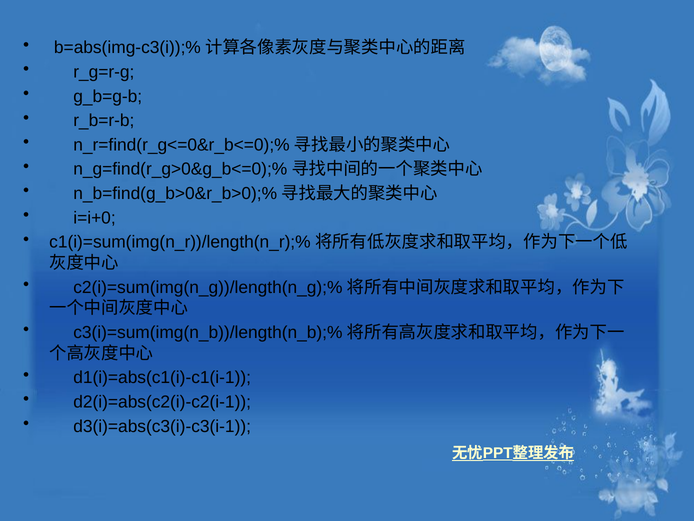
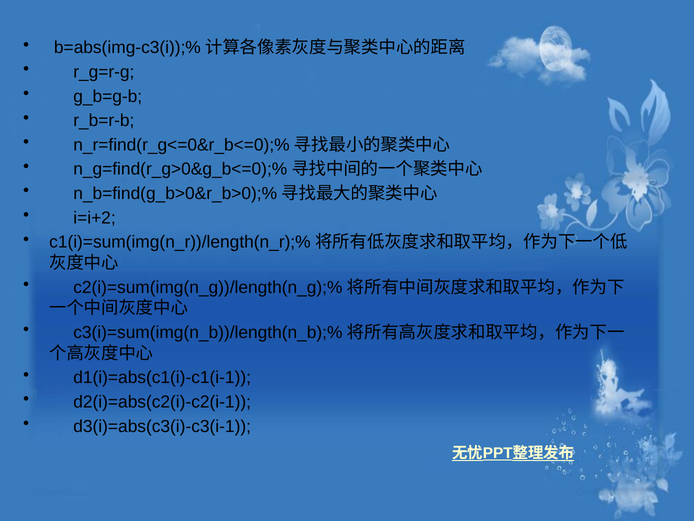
i=i+0: i=i+0 -> i=i+2 (95, 218)
